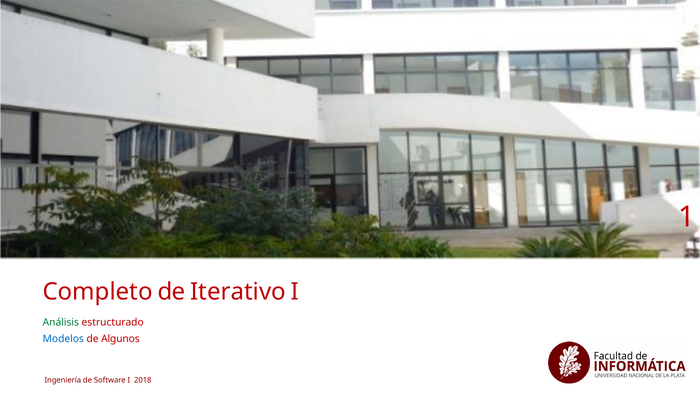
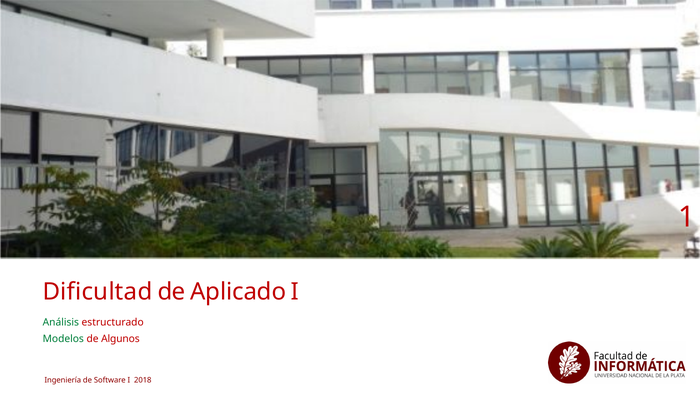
Completo: Completo -> Dificultad (98, 292)
Iterativo: Iterativo -> Aplicado (238, 292)
Modelos colour: blue -> green (63, 339)
